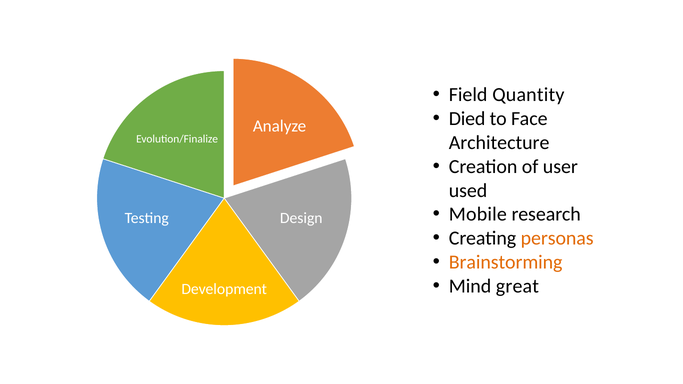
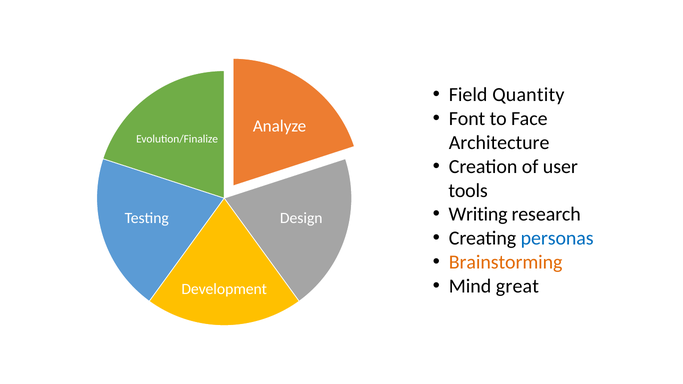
Died: Died -> Font (467, 119)
used: used -> tools (468, 191)
Mobile: Mobile -> Writing (478, 214)
personas colour: orange -> blue (557, 238)
